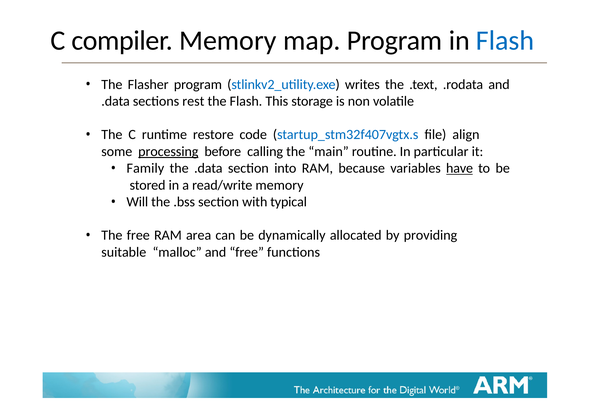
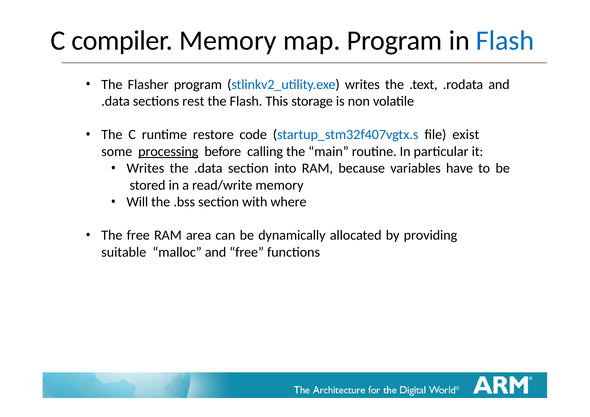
align: align -> exist (466, 135)
Family: Family -> Writes (145, 168)
have underline: present -> none (460, 168)
typical: typical -> where (289, 202)
